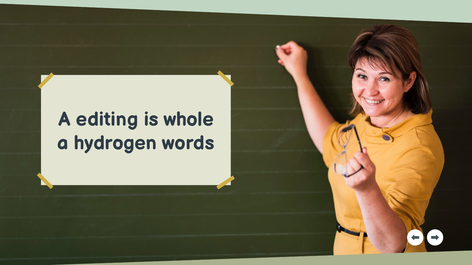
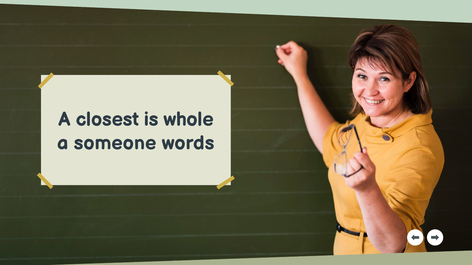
editing: editing -> closest (107, 120)
hydrogen: hydrogen -> someone (115, 143)
